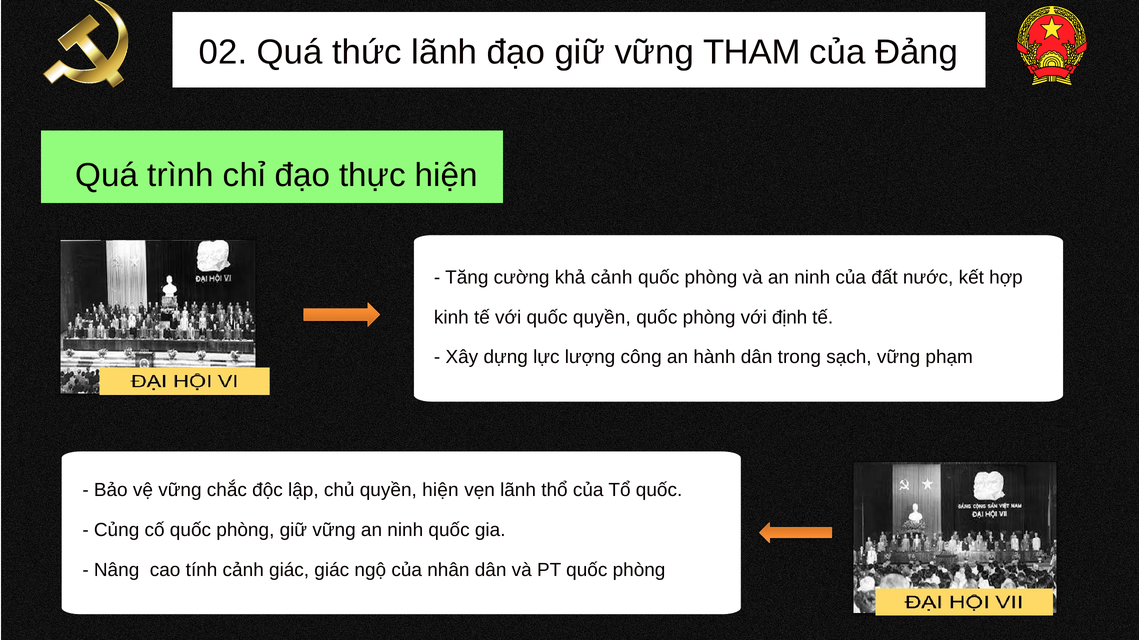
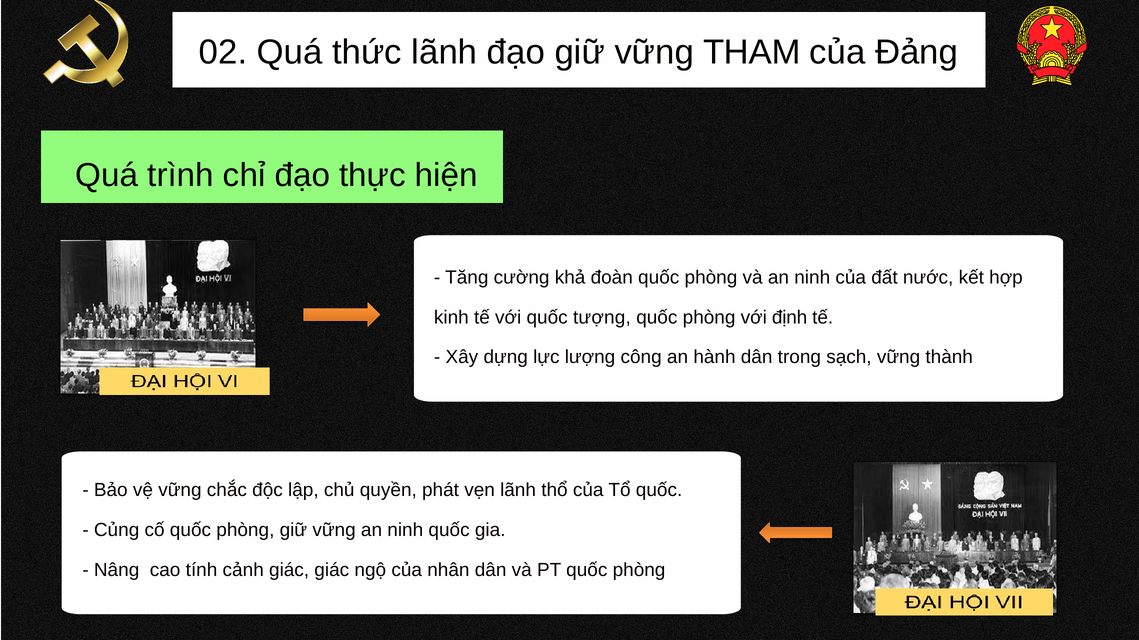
khả cảnh: cảnh -> đoàn (612, 278)
quốc quyền: quyền -> tượng (602, 318)
phạm: phạm -> thành (949, 358)
quyền hiện: hiện -> phát (441, 491)
